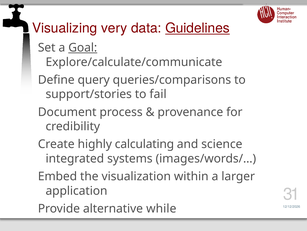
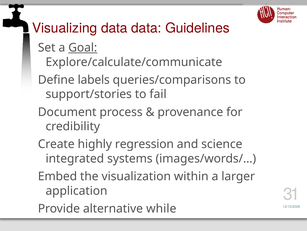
Visualizing very: very -> data (114, 28)
Guidelines underline: present -> none (197, 28)
query: query -> labels (94, 80)
calculating: calculating -> regression (144, 144)
